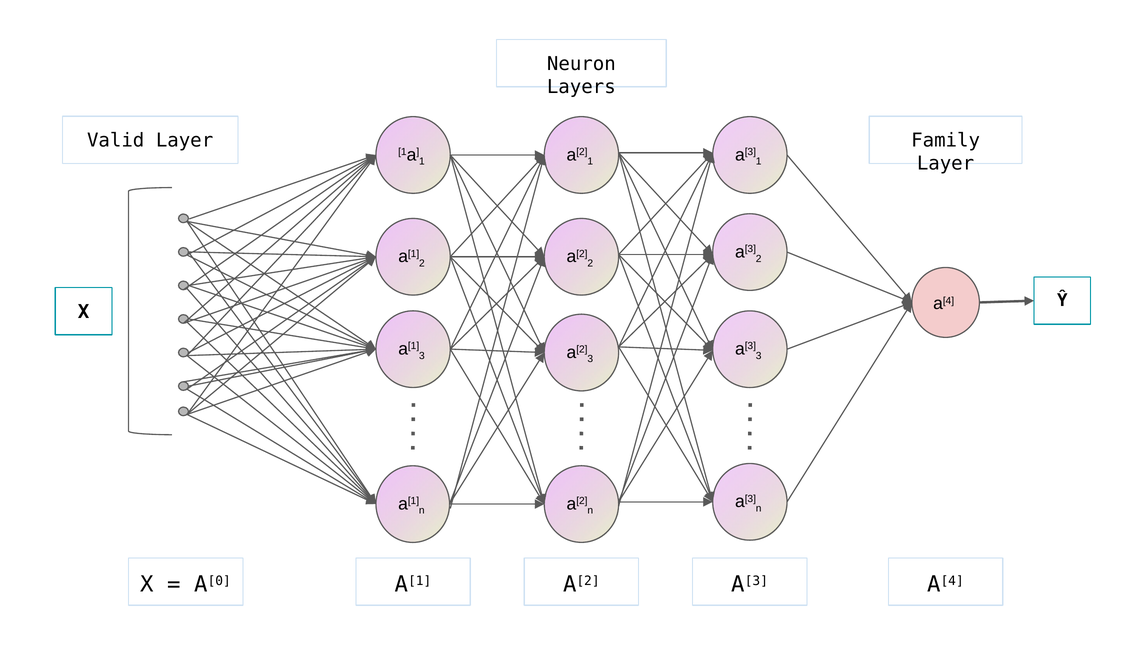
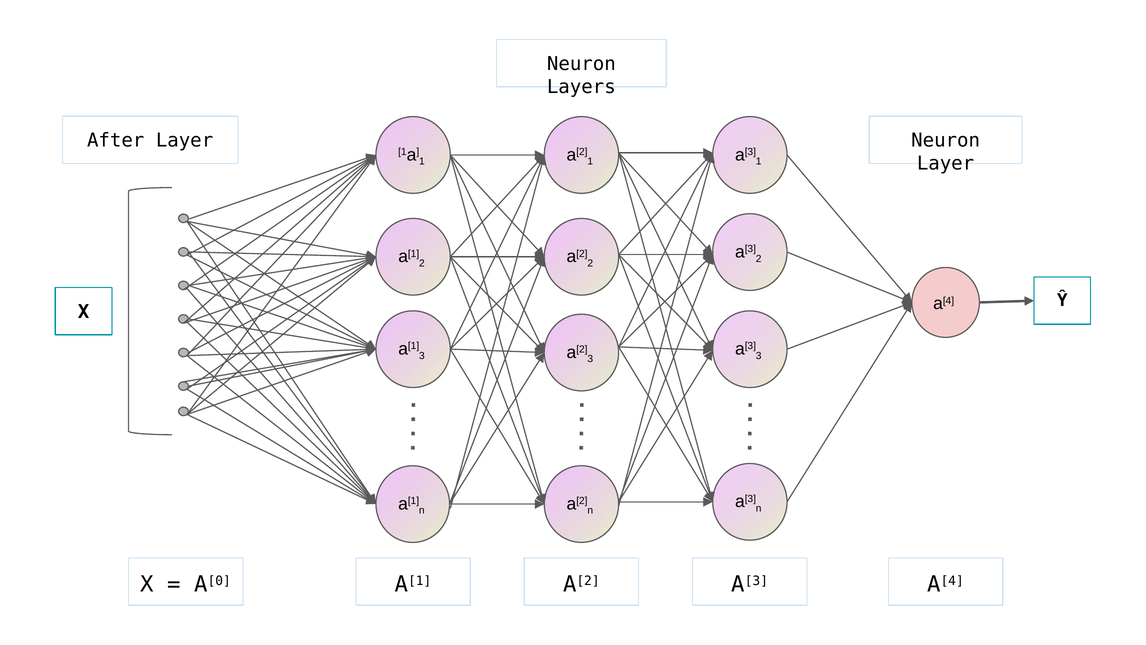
Valid: Valid -> After (116, 140)
Family: Family -> Neuron (946, 140)
